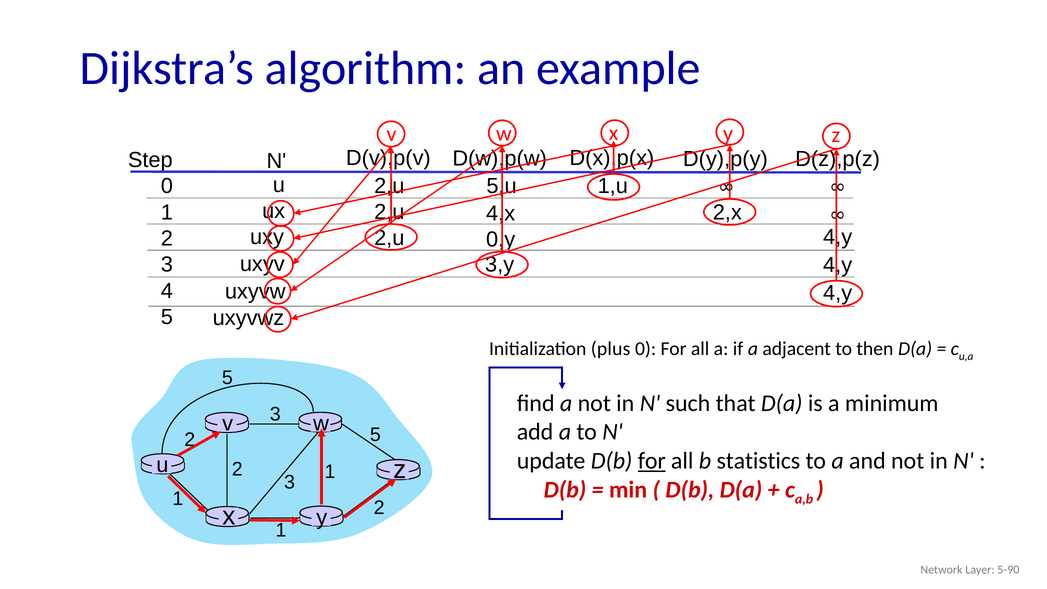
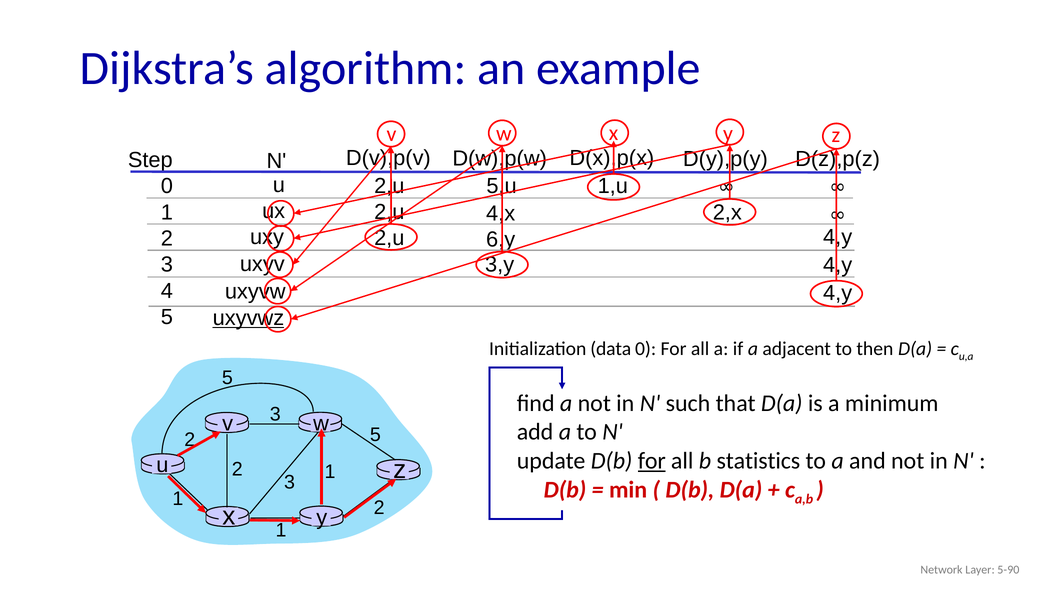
0,y: 0,y -> 6,y (501, 240)
uxyvwz underline: none -> present (248, 318)
plus: plus -> data (611, 349)
